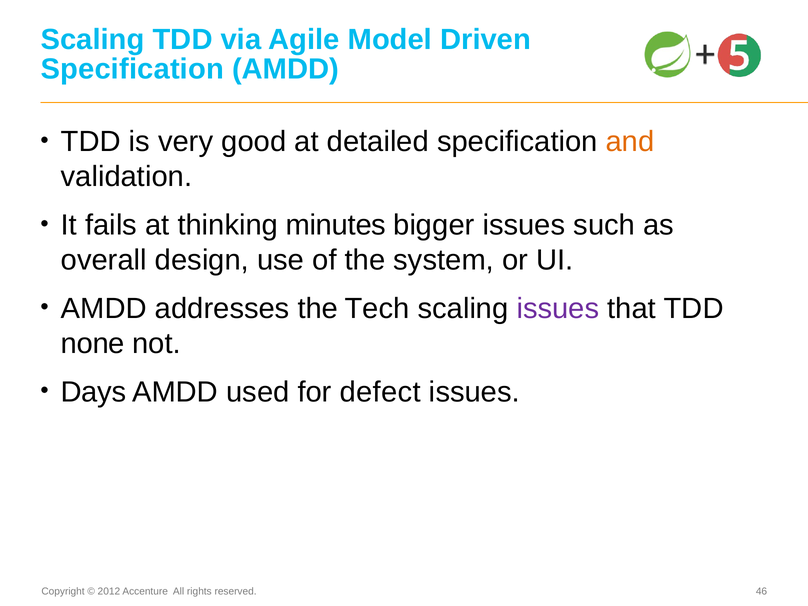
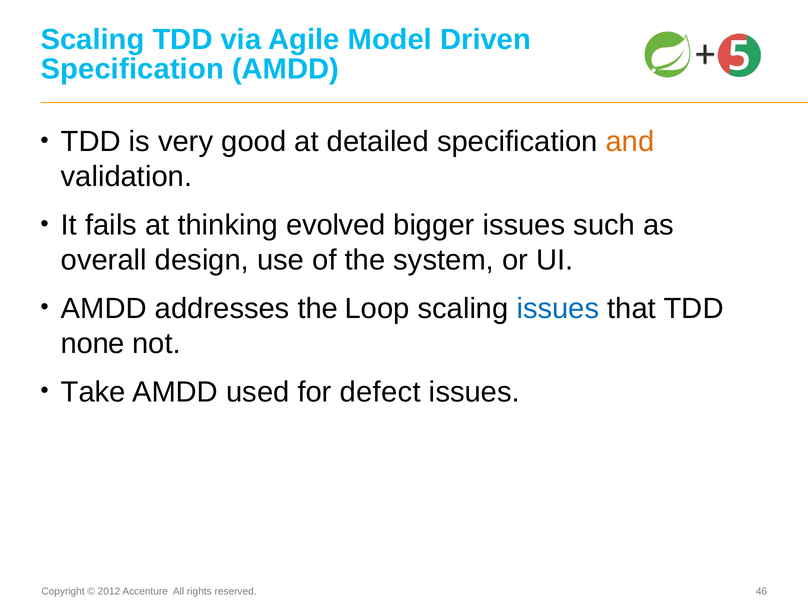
minutes: minutes -> evolved (336, 225)
Tech: Tech -> Loop (377, 308)
issues colour: purple -> blue (558, 308)
Days: Days -> Take (93, 392)
